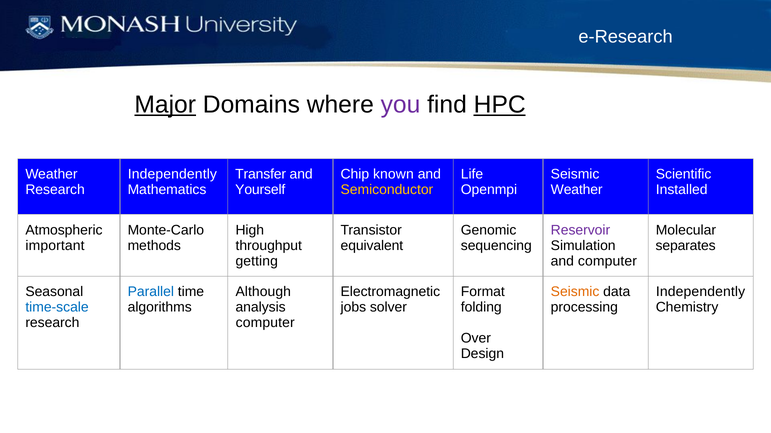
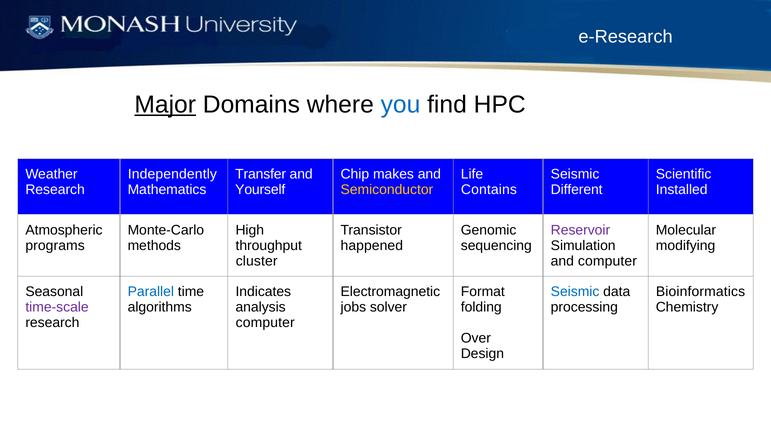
you colour: purple -> blue (400, 105)
HPC underline: present -> none (500, 105)
known: known -> makes (393, 175)
Openmpi: Openmpi -> Contains (489, 190)
Weather: Weather -> Different (577, 190)
important: important -> programs (55, 246)
equivalent: equivalent -> happened (372, 246)
separates: separates -> modifying (686, 246)
getting: getting -> cluster (257, 261)
Although: Although -> Indicates (263, 292)
Seismic colour: orange -> blue (575, 292)
Independently: Independently -> Bioinformatics (701, 292)
time-scale colour: blue -> purple (57, 308)
